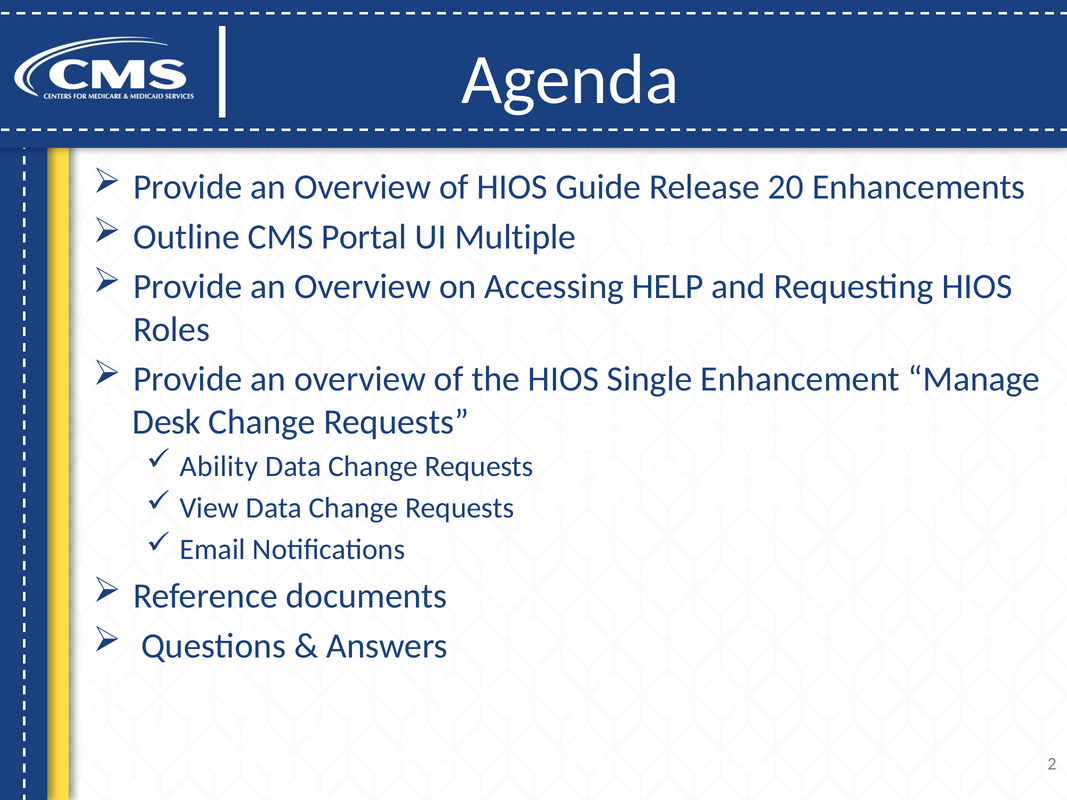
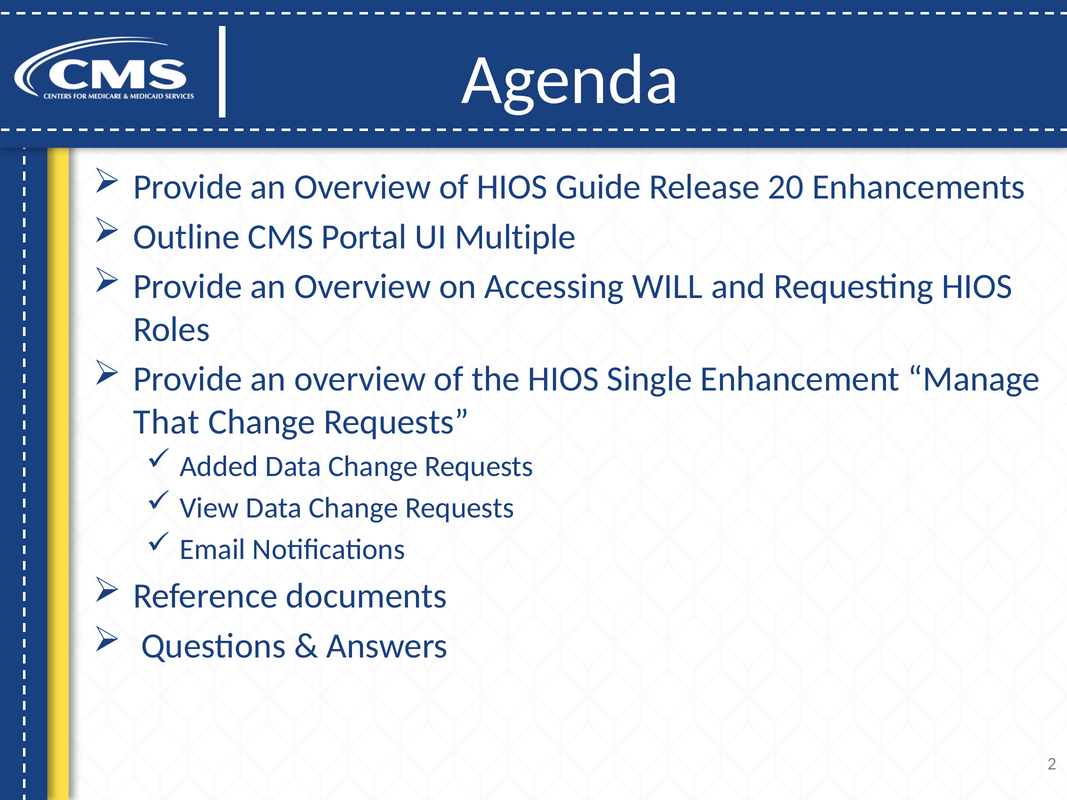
HELP: HELP -> WILL (668, 287)
Desk: Desk -> That (166, 422)
Ability: Ability -> Added (219, 467)
